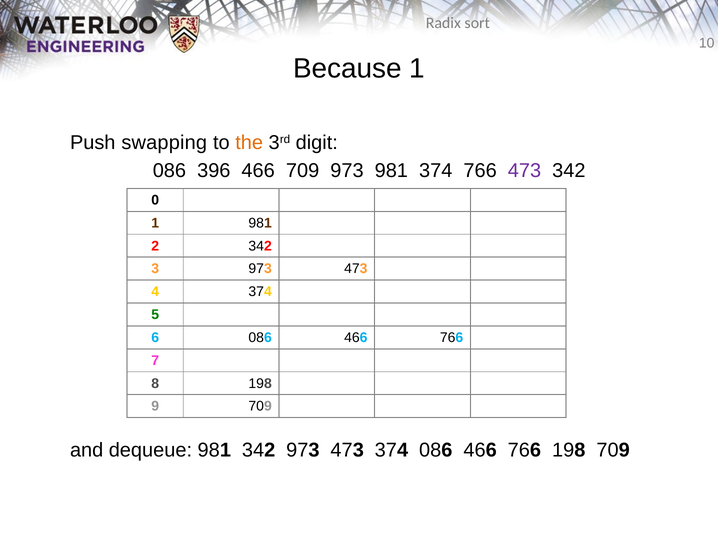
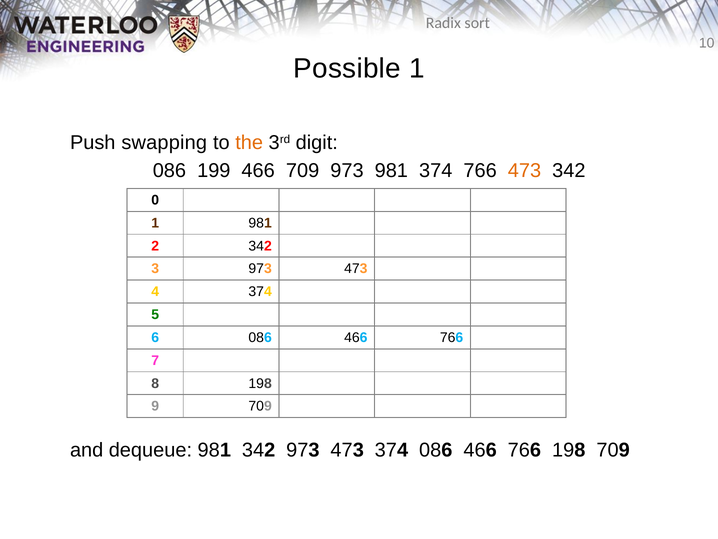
Because: Because -> Possible (347, 68)
396: 396 -> 199 (214, 171)
473 colour: purple -> orange (524, 171)
